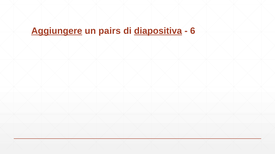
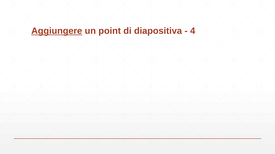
pairs: pairs -> point (110, 31)
diapositiva underline: present -> none (158, 31)
6: 6 -> 4 (193, 31)
